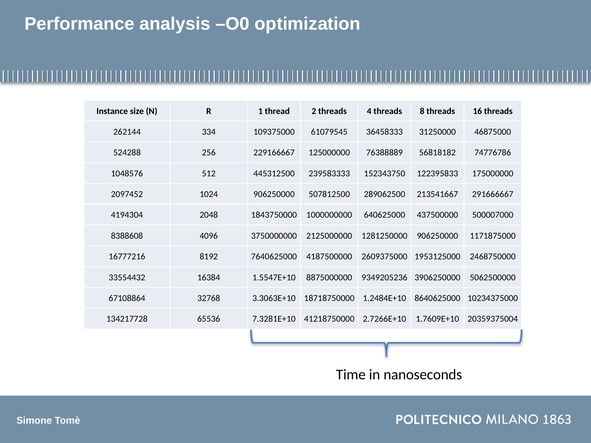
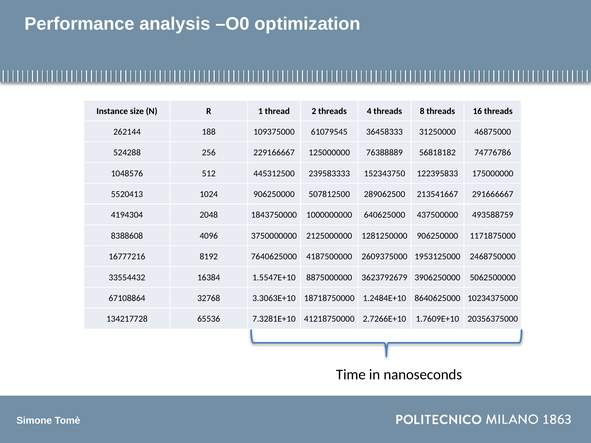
334: 334 -> 188 (209, 132)
2097452: 2097452 -> 5520413 (127, 194)
500007000: 500007000 -> 493588759 (493, 215)
9349205236: 9349205236 -> 3623792679 (384, 278)
20359375004: 20359375004 -> 20356375000 (493, 319)
